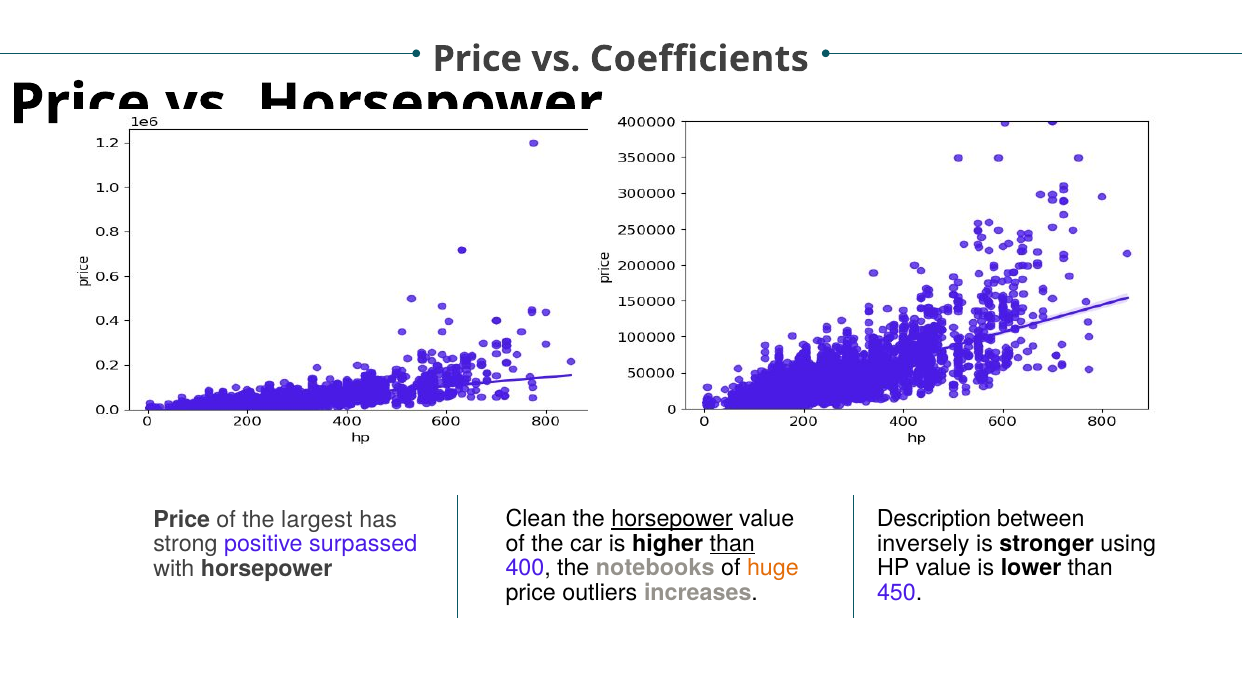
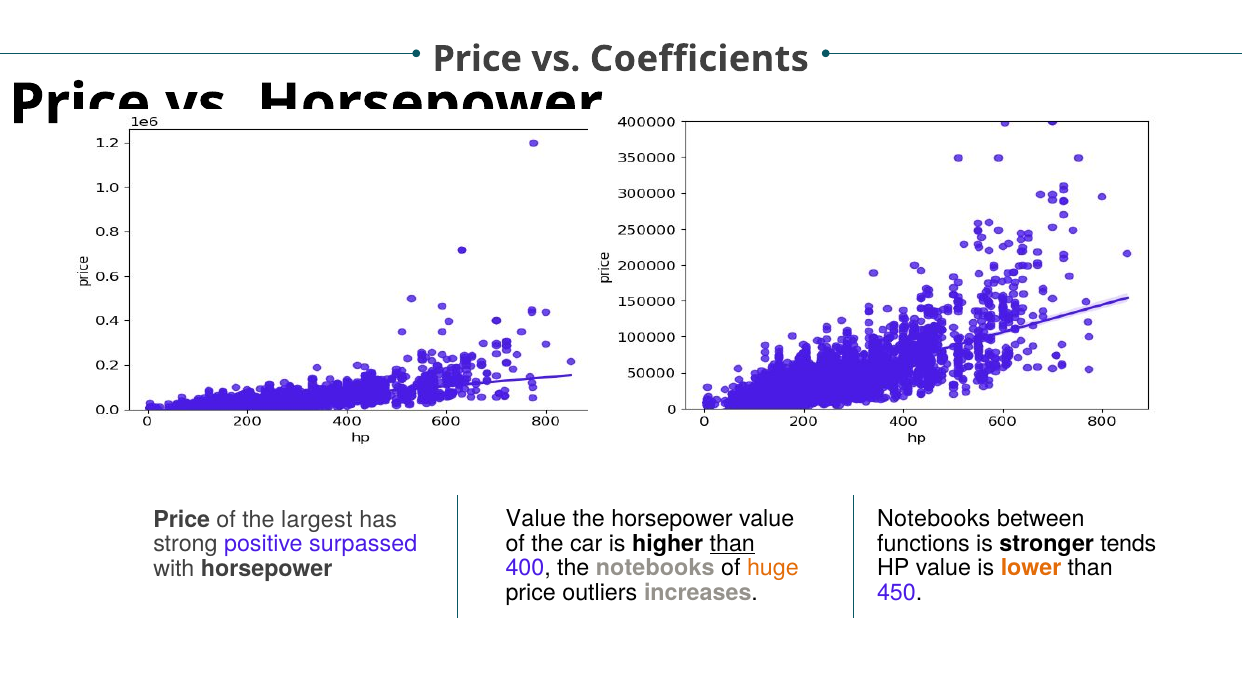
Clean: Clean -> Value (536, 519)
horsepower underline: present -> none (672, 519)
Description: Description -> Notebooks (934, 519)
inversely: inversely -> functions (923, 543)
using: using -> tends (1128, 543)
lower colour: black -> orange (1031, 568)
